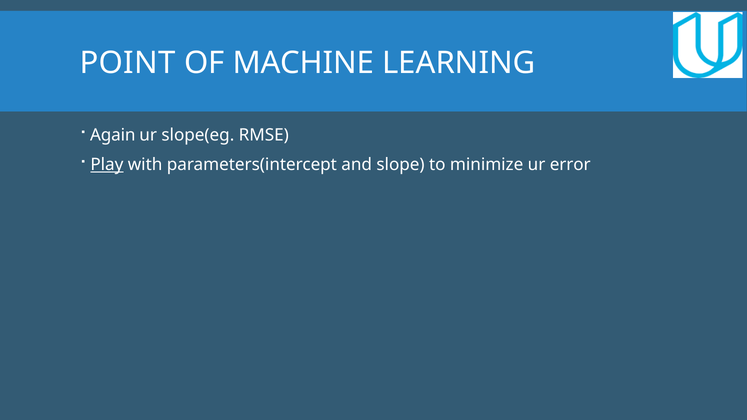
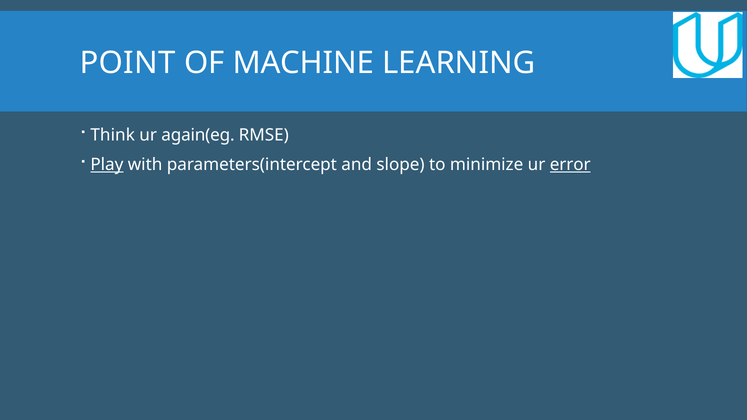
Again: Again -> Think (113, 135)
slope(eg: slope(eg -> again(eg (198, 135)
error underline: none -> present (570, 165)
